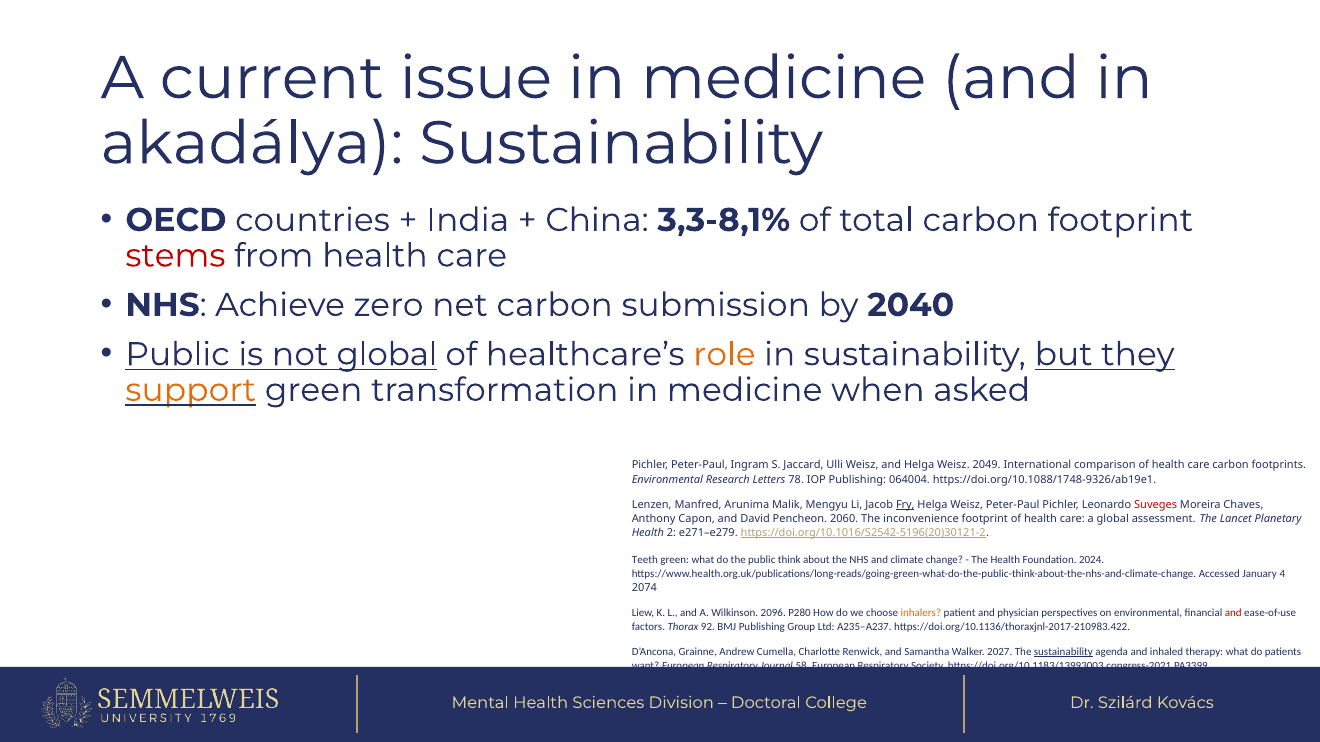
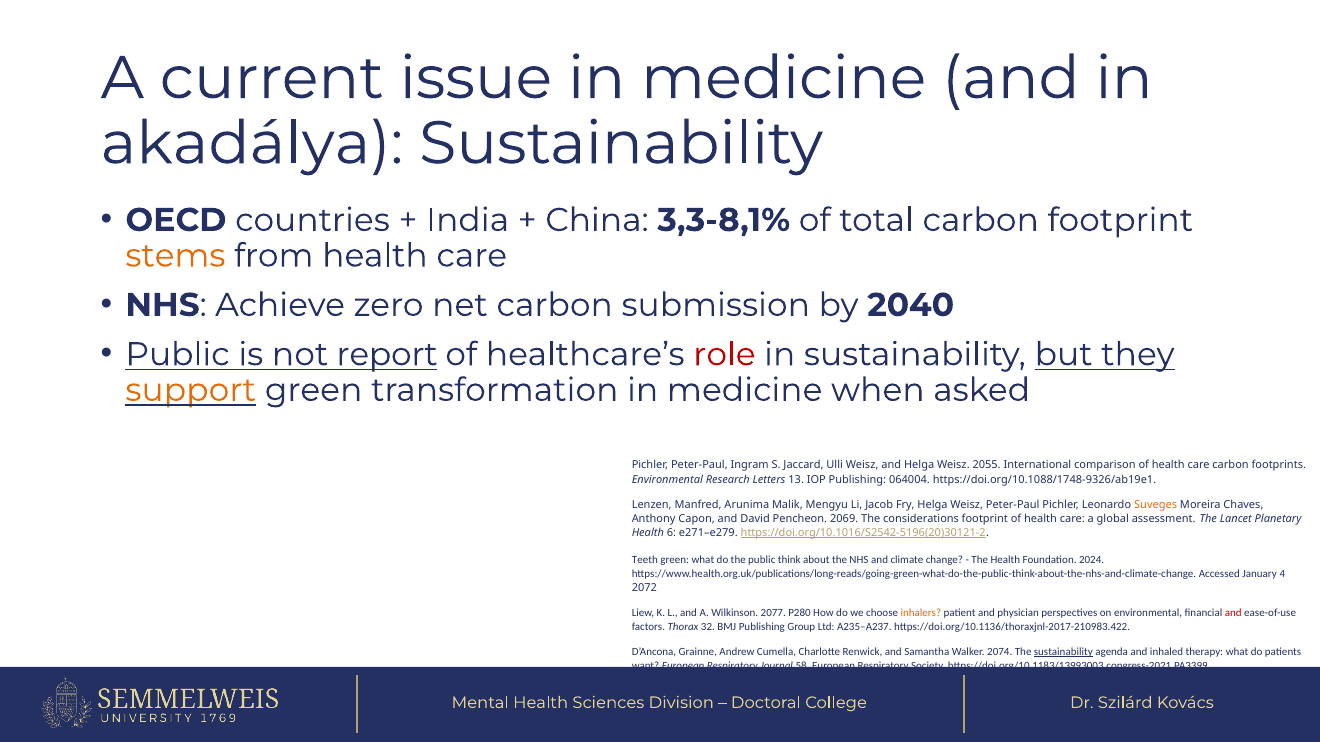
stems colour: red -> orange (175, 256)
not global: global -> report (387, 355)
role colour: orange -> red (724, 355)
2049: 2049 -> 2055 (987, 466)
78: 78 -> 13 (796, 480)
Fry underline: present -> none (905, 505)
Suveges colour: red -> orange (1156, 505)
2060: 2060 -> 2069 (844, 519)
inconvenience: inconvenience -> considerations (921, 519)
2: 2 -> 6 (671, 533)
2074: 2074 -> 2072 (644, 588)
2096: 2096 -> 2077 (773, 613)
92: 92 -> 32 (708, 627)
2027: 2027 -> 2074 (1000, 652)
